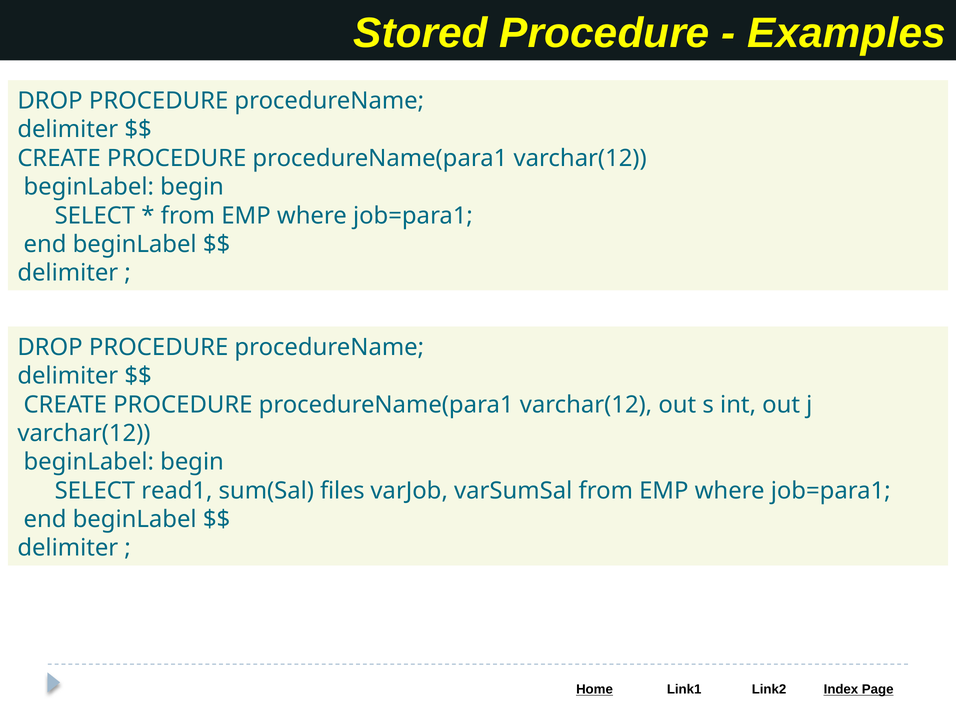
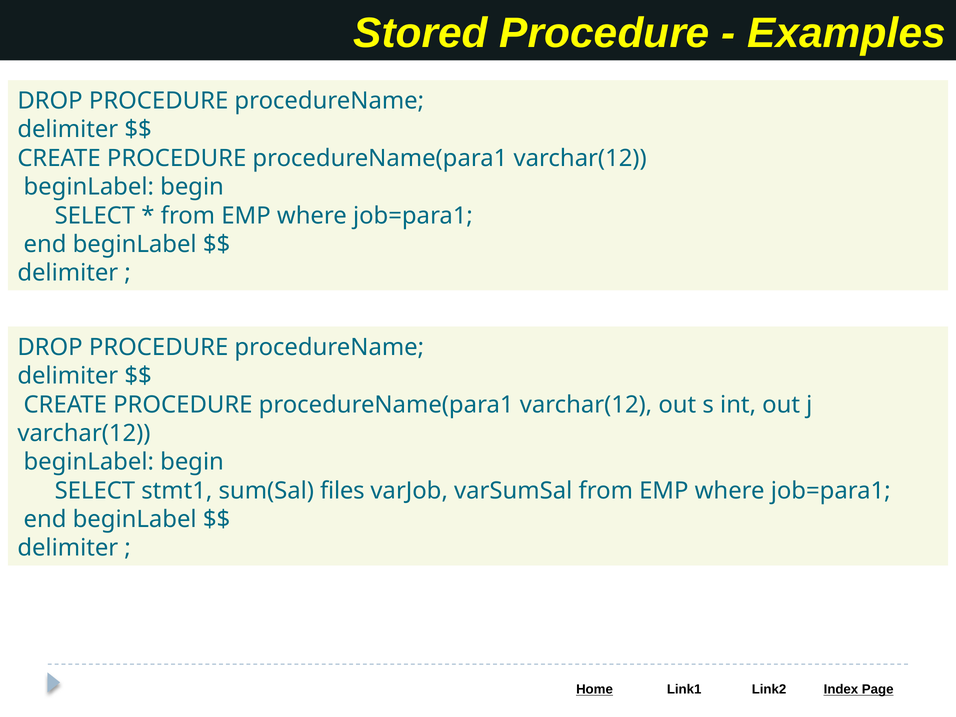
read1: read1 -> stmt1 (177, 491)
